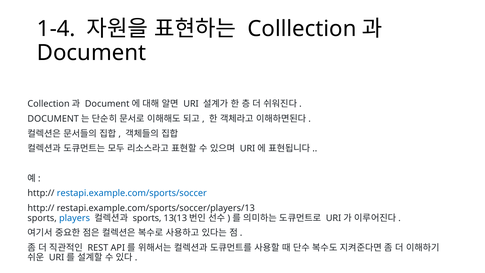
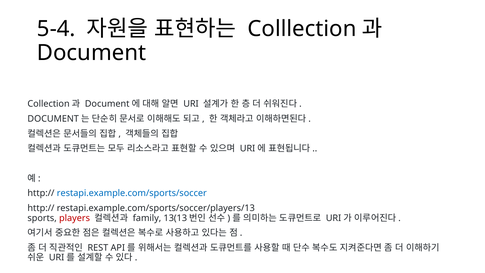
1-4: 1-4 -> 5-4 (56, 29)
players colour: blue -> red (75, 218)
sports: sports -> family (147, 218)
